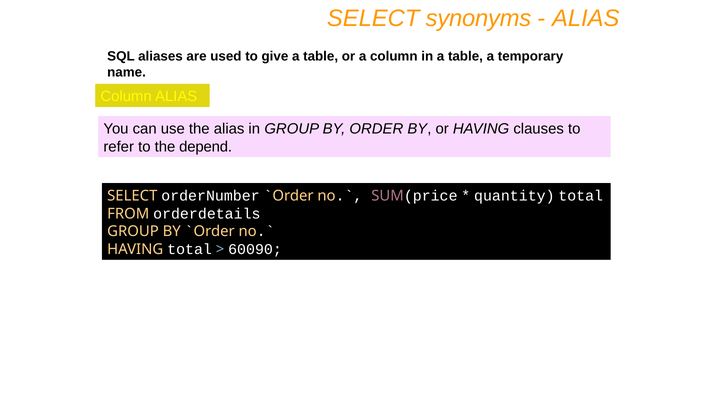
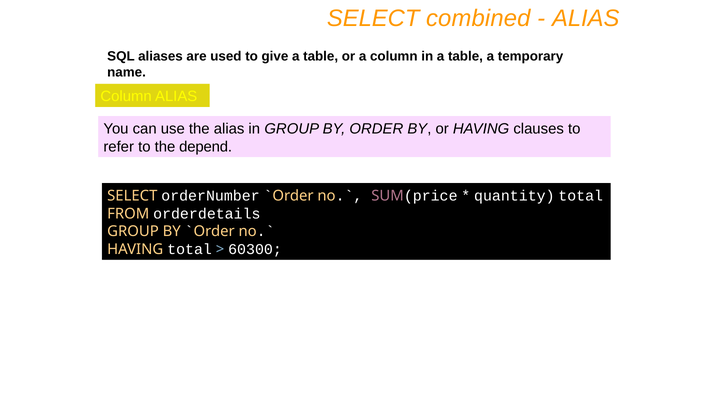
synonyms: synonyms -> combined (478, 19)
60090: 60090 -> 60300 (255, 249)
